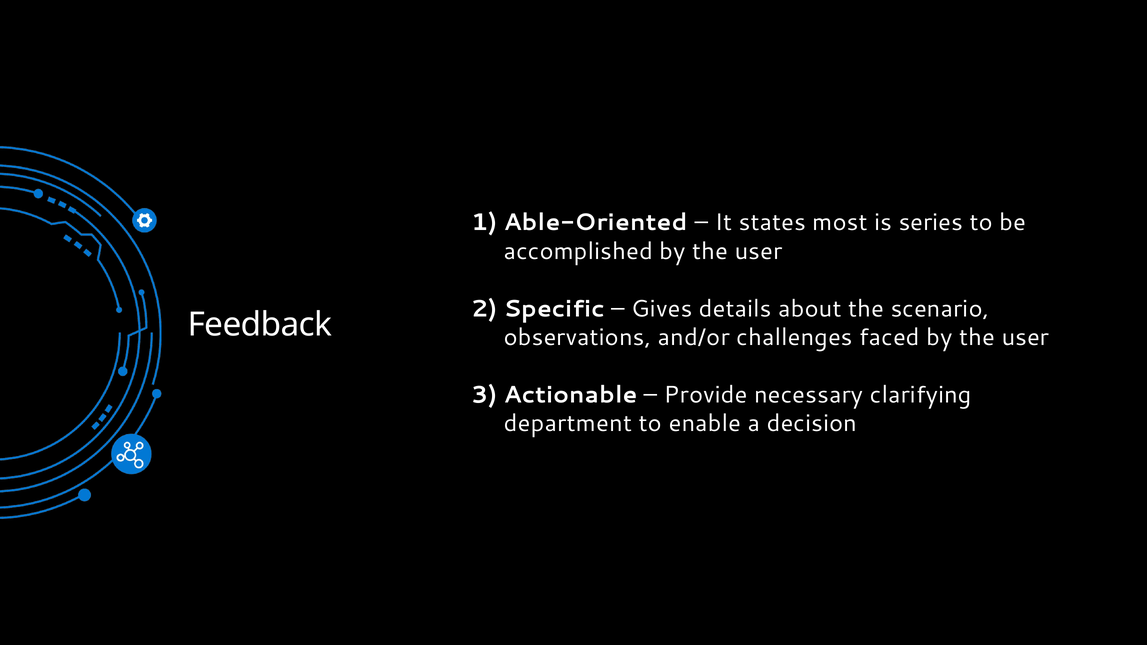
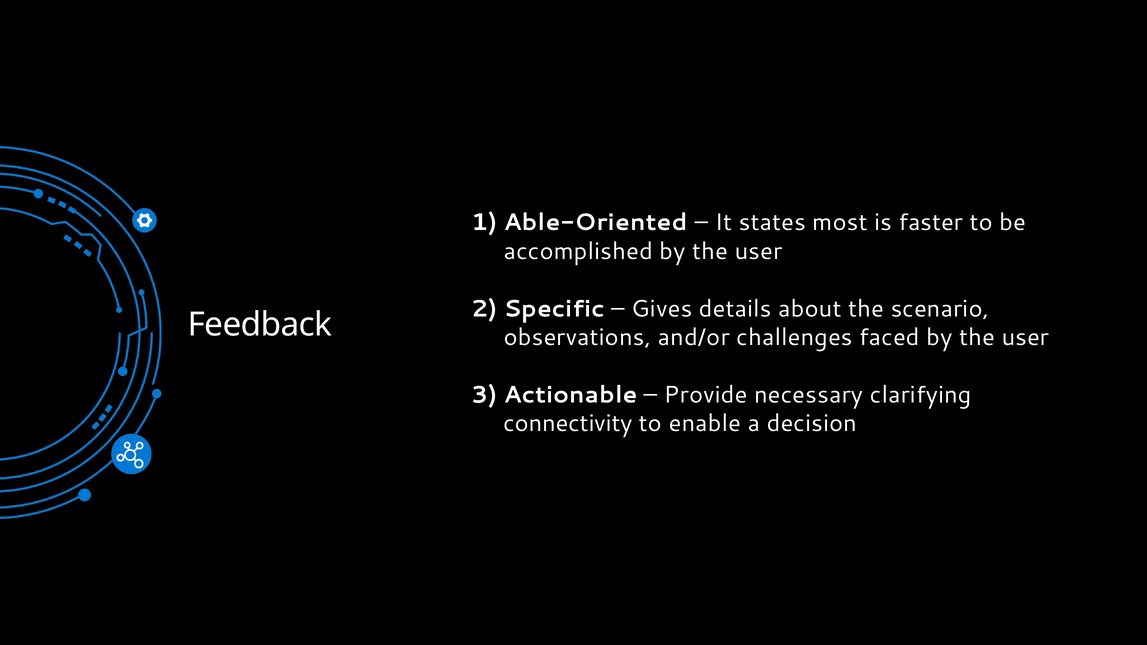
series: series -> faster (931, 223)
department: department -> connectivity (568, 423)
